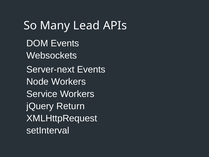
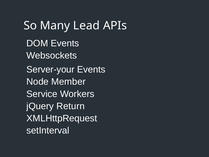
Server-next: Server-next -> Server-your (50, 69)
Node Workers: Workers -> Member (69, 82)
